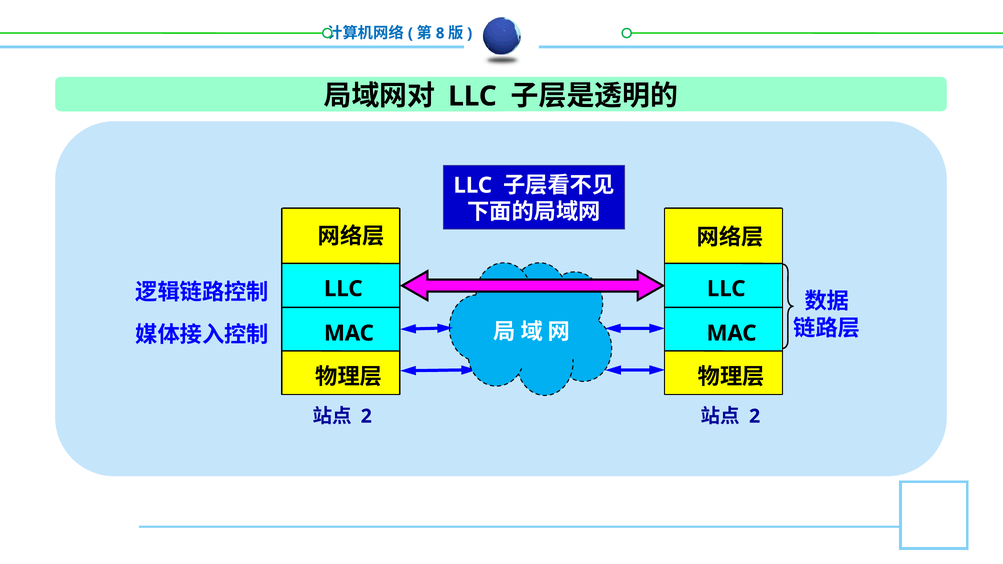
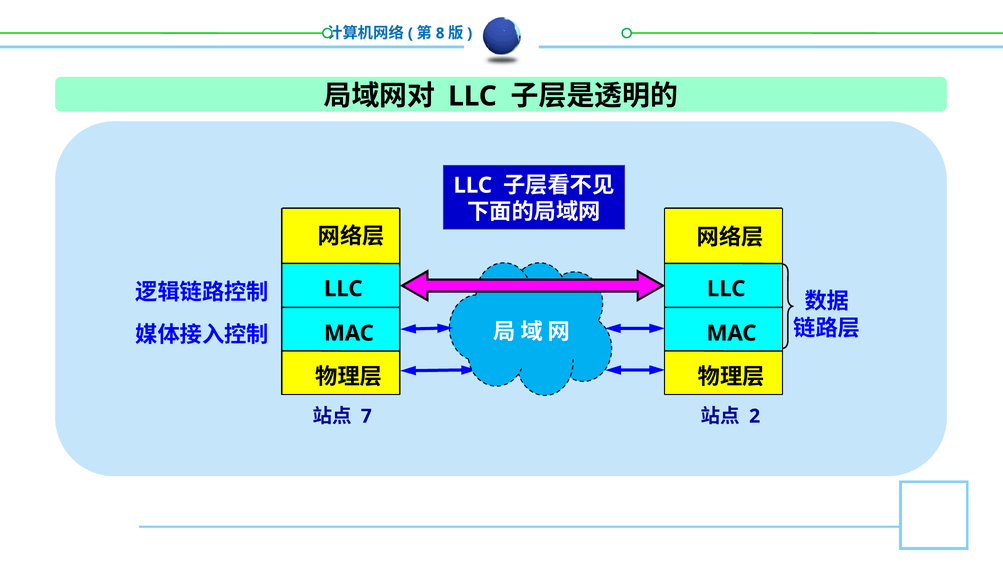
2: 2 -> 7 (366, 416)
